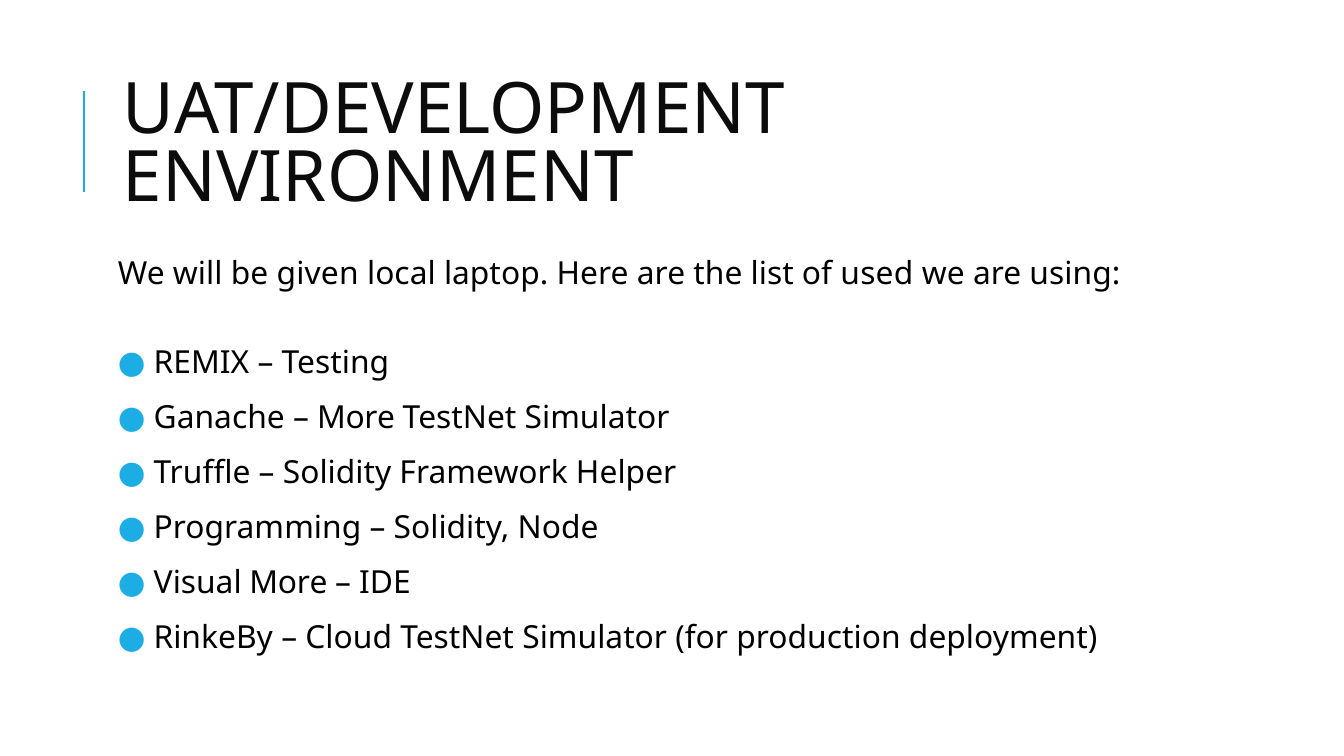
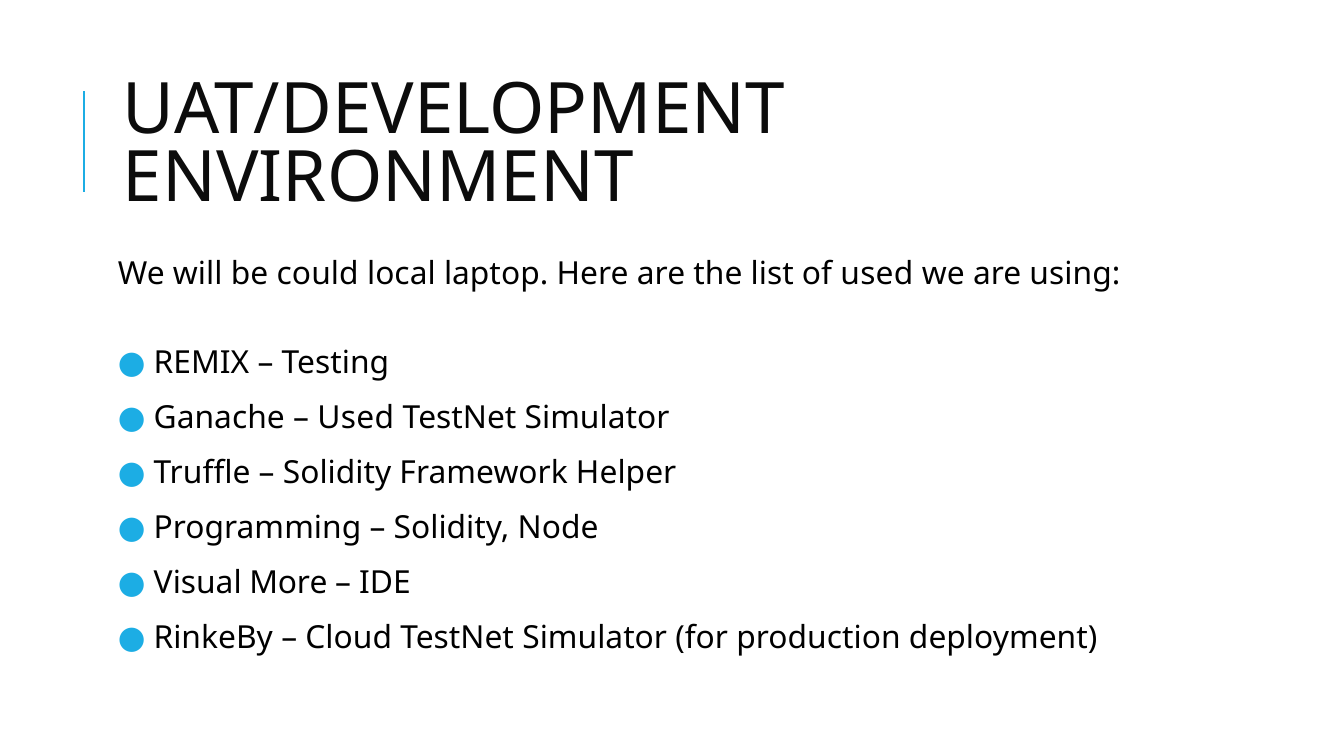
given: given -> could (318, 274)
More: More -> Used (356, 418)
